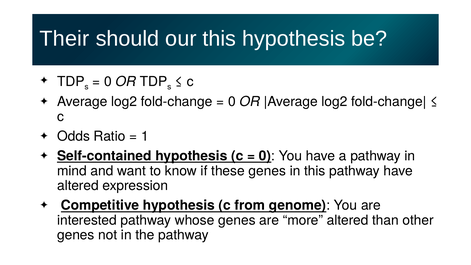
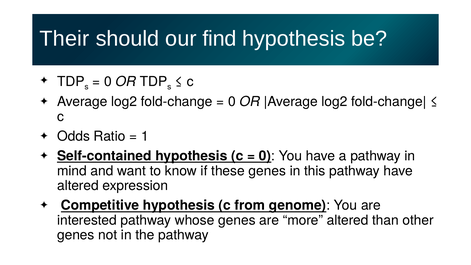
our this: this -> find (219, 39)
